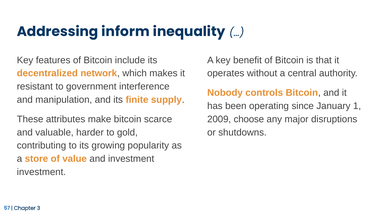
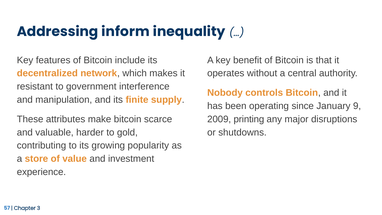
1: 1 -> 9 (357, 106)
choose: choose -> printing (249, 119)
investment: investment -> experience (41, 172)
